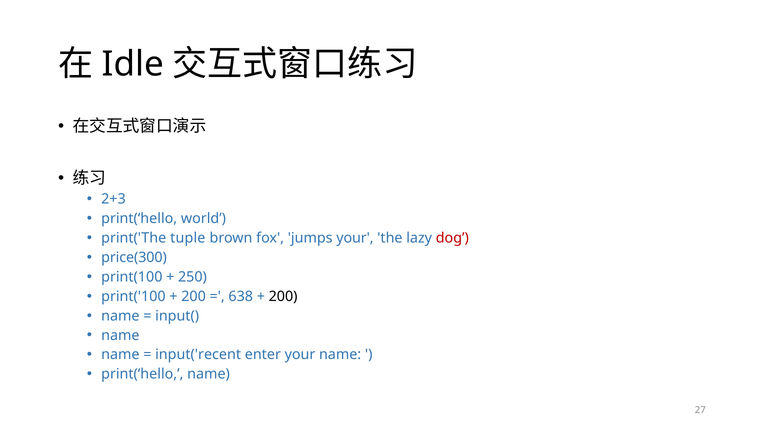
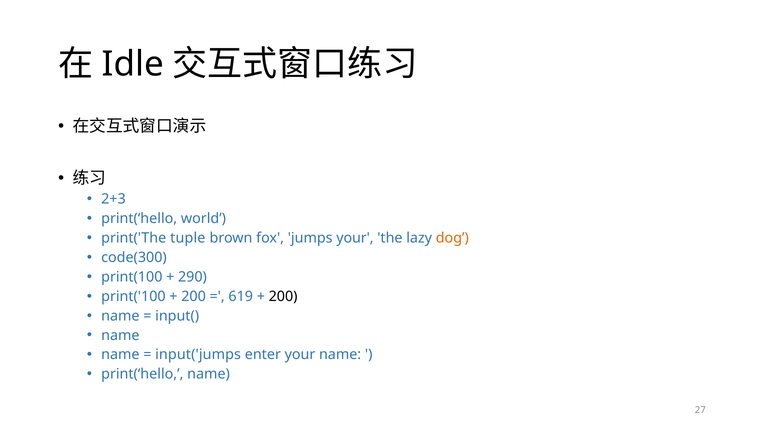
dog colour: red -> orange (452, 238)
price(300: price(300 -> code(300 (134, 257)
250: 250 -> 290 (192, 277)
638: 638 -> 619 (241, 296)
input('recent: input('recent -> input('jumps (198, 355)
